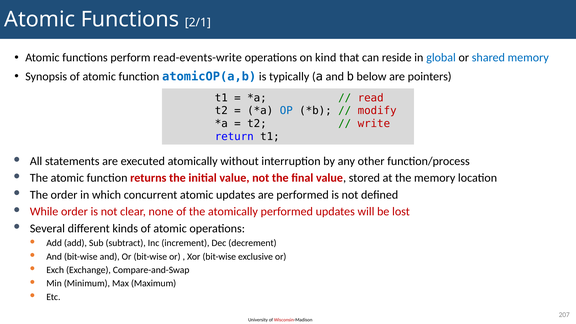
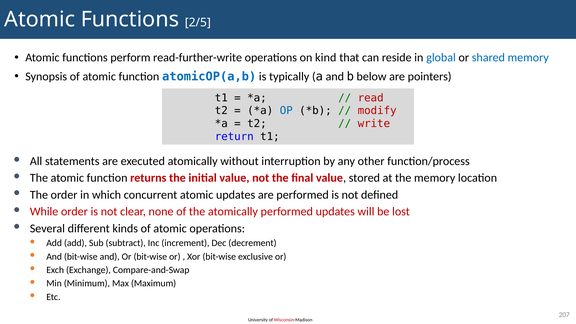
2/1: 2/1 -> 2/5 (198, 22)
read-events-write: read-events-write -> read-further-write (198, 58)
